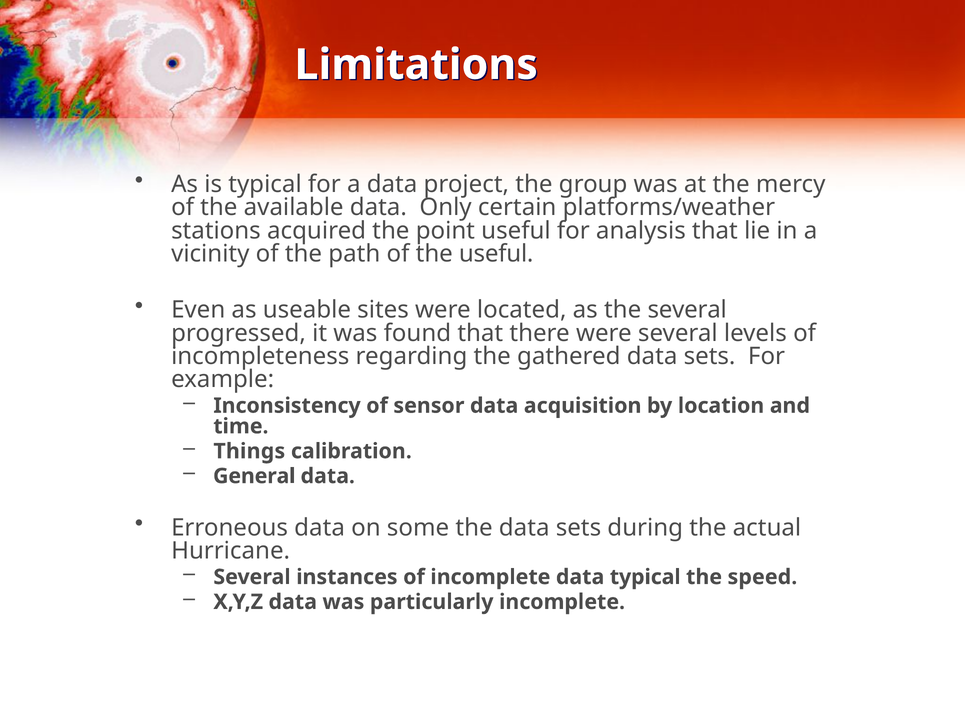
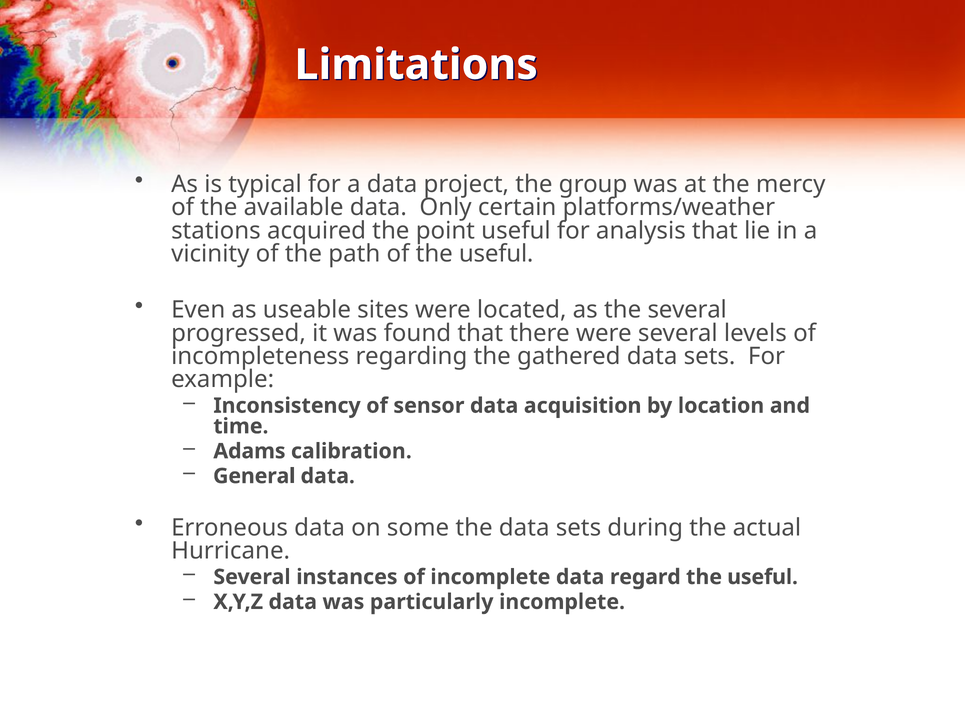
Things: Things -> Adams (249, 451)
data typical: typical -> regard (645, 577)
speed: speed -> useful (763, 577)
